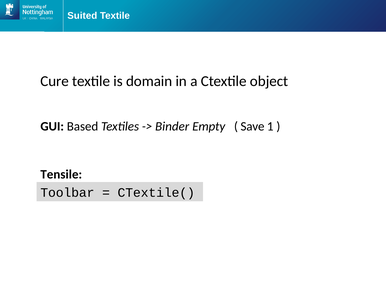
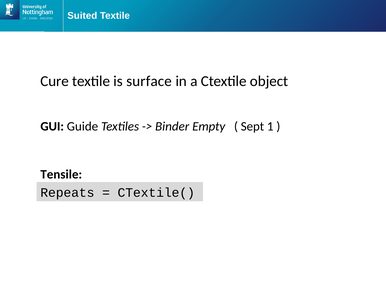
domain: domain -> surface (149, 81)
Based: Based -> Guide (82, 126)
Save: Save -> Sept (252, 126)
Toolbar: Toolbar -> Repeats (67, 192)
